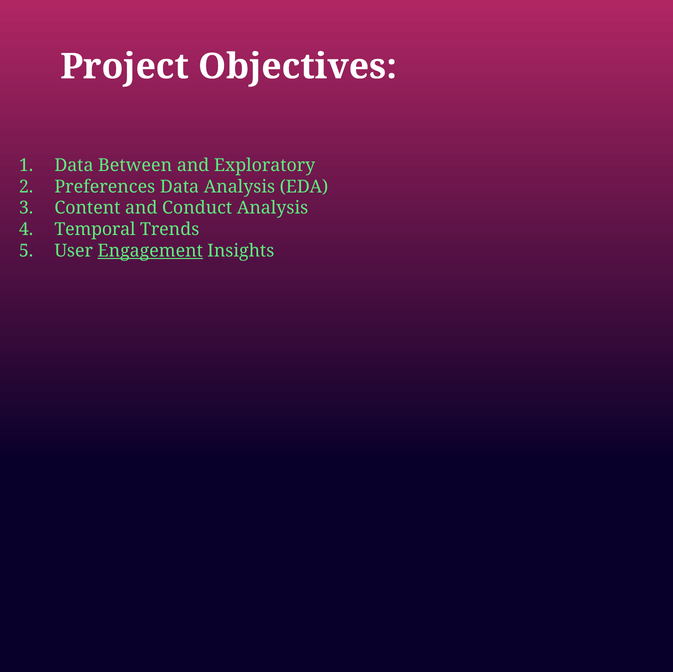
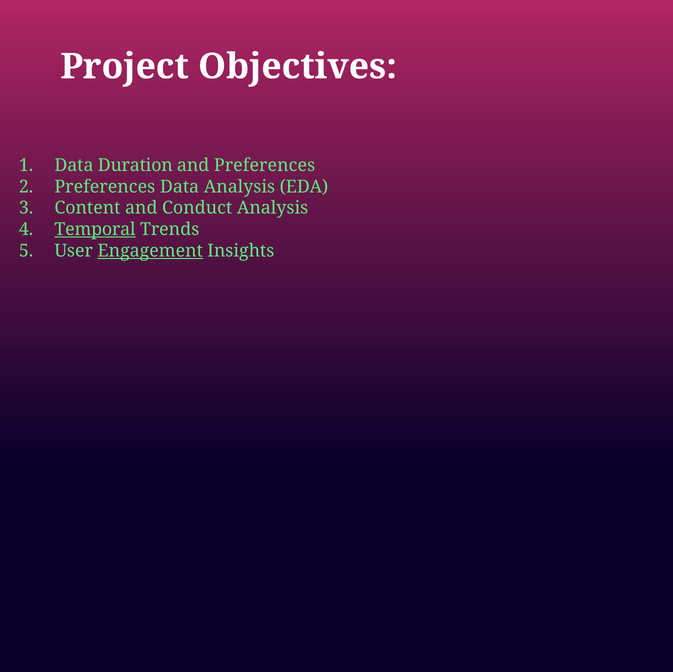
Between: Between -> Duration (135, 165)
and Exploratory: Exploratory -> Preferences (265, 165)
Temporal underline: none -> present (95, 229)
